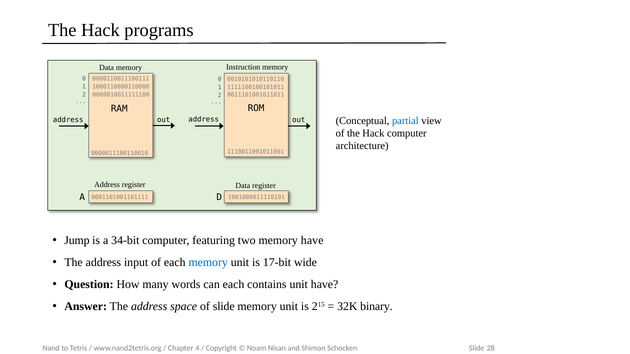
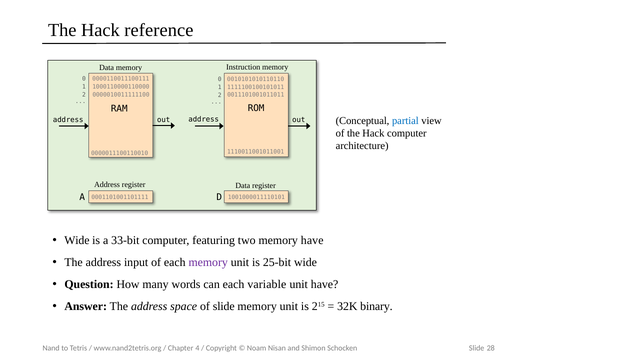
programs: programs -> reference (159, 30)
Jump: Jump -> Wide (77, 241)
34-bit: 34-bit -> 33-bit (125, 241)
memory colour: blue -> purple (208, 263)
17-bit: 17-bit -> 25-bit (277, 263)
contains: contains -> variable (267, 285)
